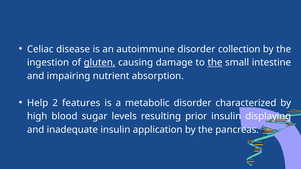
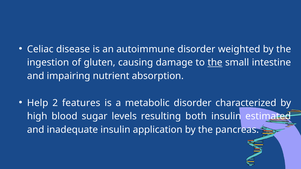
collection: collection -> weighted (239, 49)
gluten underline: present -> none (100, 63)
prior: prior -> both (196, 117)
displaying: displaying -> estimated (268, 117)
